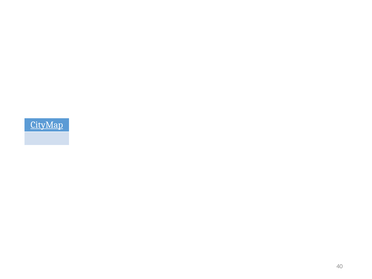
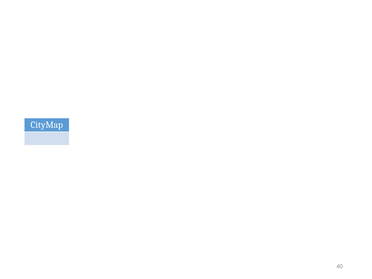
CityMap underline: present -> none (47, 125)
